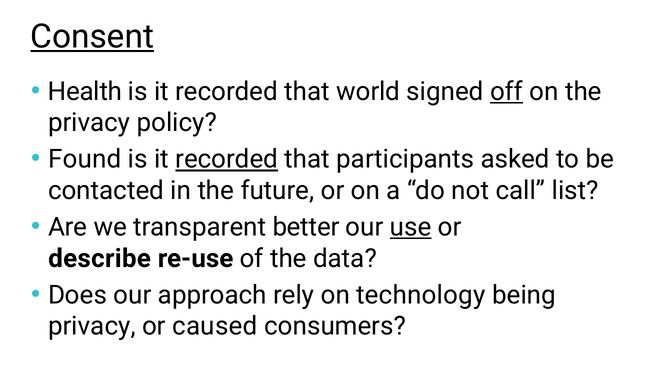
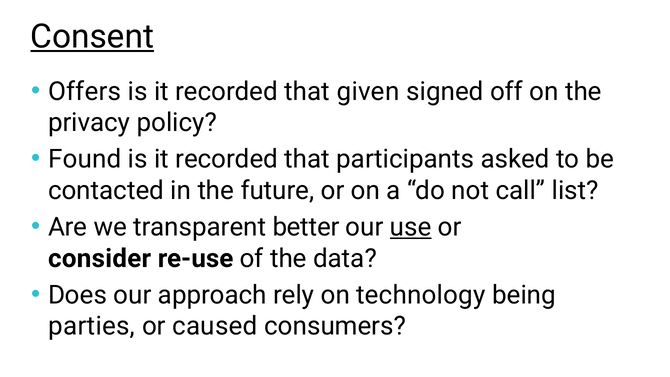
Health: Health -> Offers (85, 91)
world: world -> given (368, 91)
off underline: present -> none (507, 91)
recorded underline: present -> none (227, 159)
describe: describe -> consider (100, 258)
privacy: privacy -> parties (92, 326)
